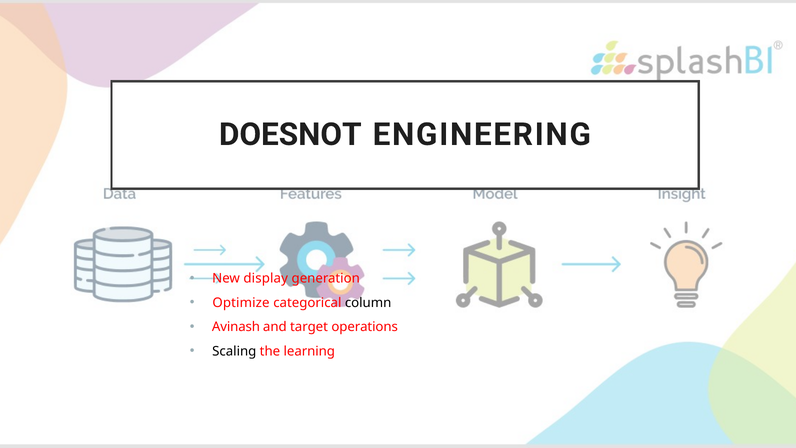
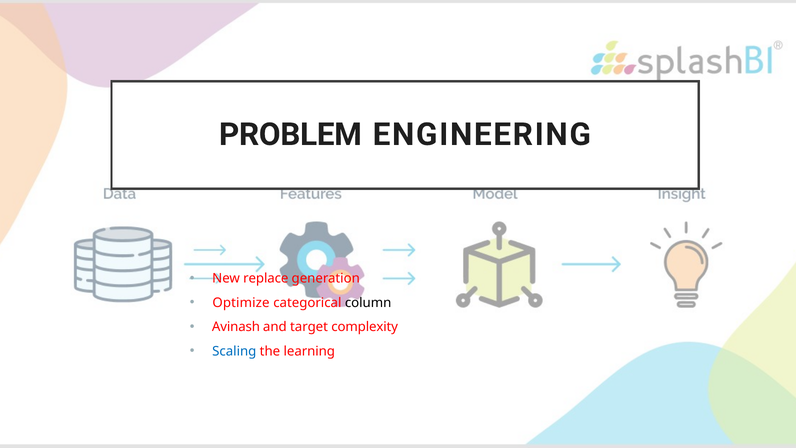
DOESNOT: DOESNOT -> PROBLEM (290, 134)
display: display -> replace (266, 278)
operations: operations -> complexity (365, 327)
Scaling colour: black -> blue (234, 351)
